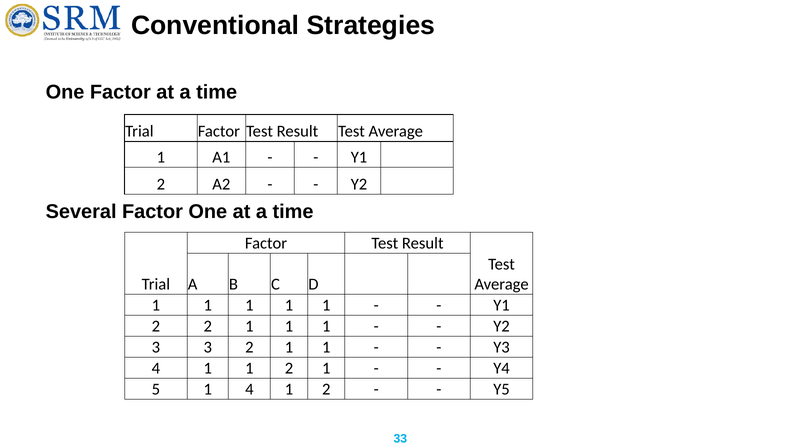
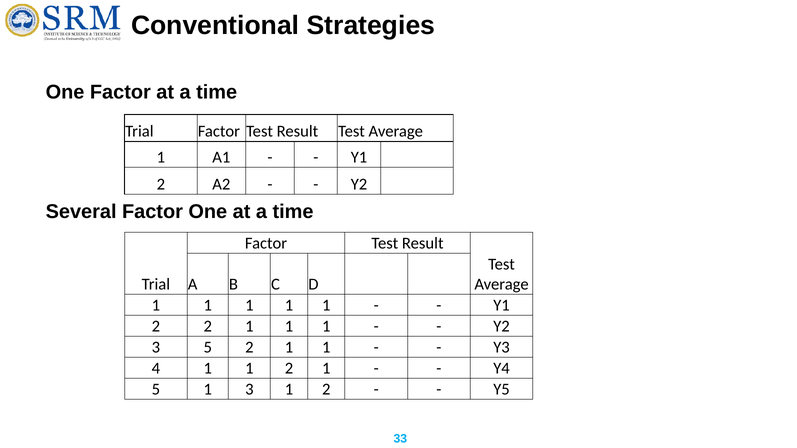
3 3: 3 -> 5 (208, 347)
1 4: 4 -> 3 (249, 389)
